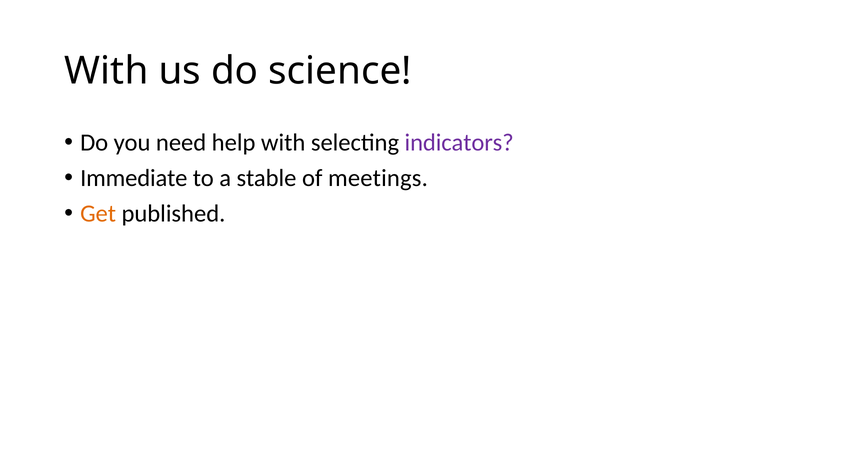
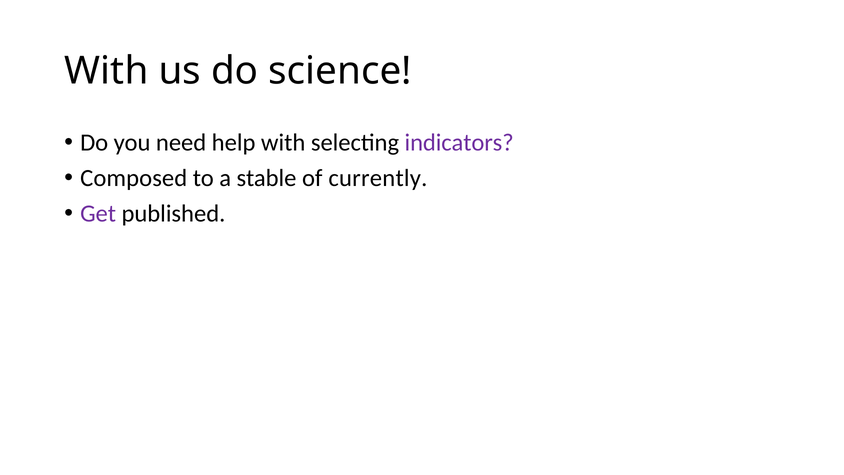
Immediate: Immediate -> Composed (134, 178)
meetings: meetings -> currently (378, 178)
Get colour: orange -> purple (98, 213)
